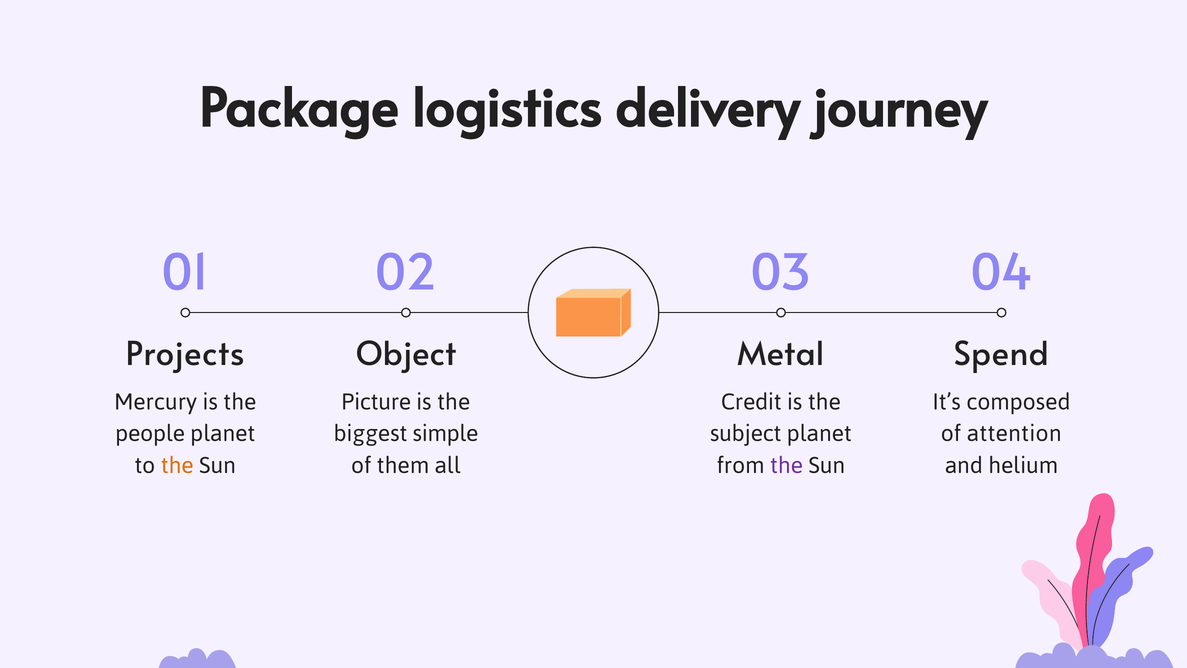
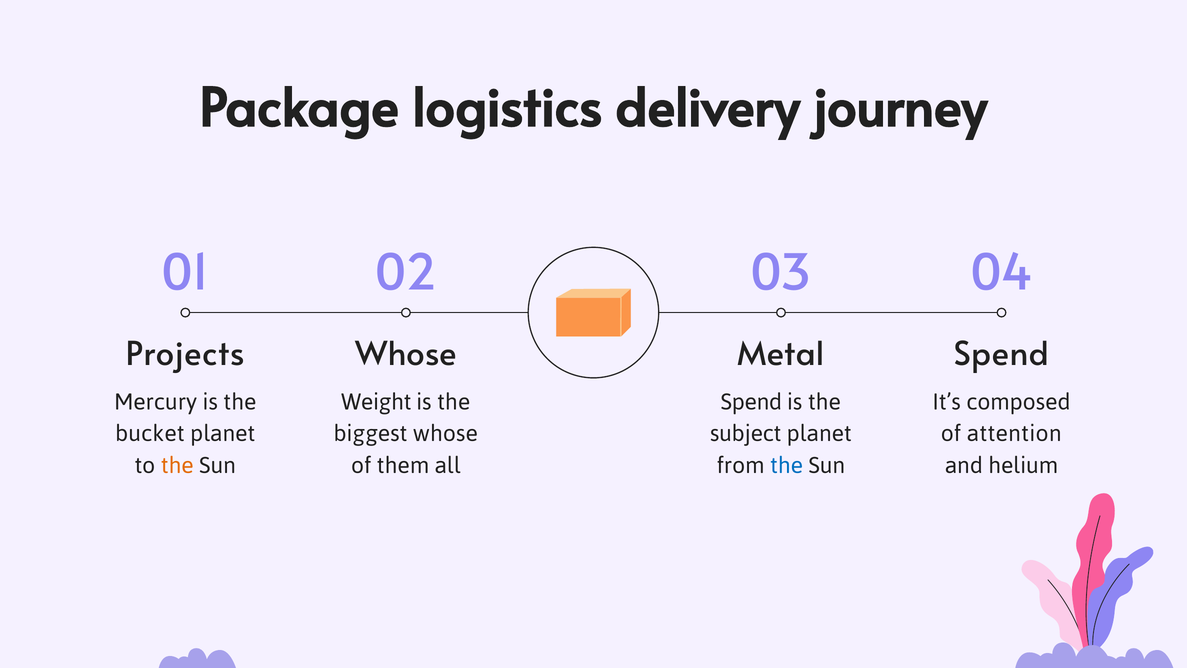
Object: Object -> Whose (406, 354)
Picture: Picture -> Weight (376, 401)
Credit: Credit -> Spend (751, 401)
people: people -> bucket (150, 433)
biggest simple: simple -> whose (445, 433)
the colour: purple -> blue (787, 464)
